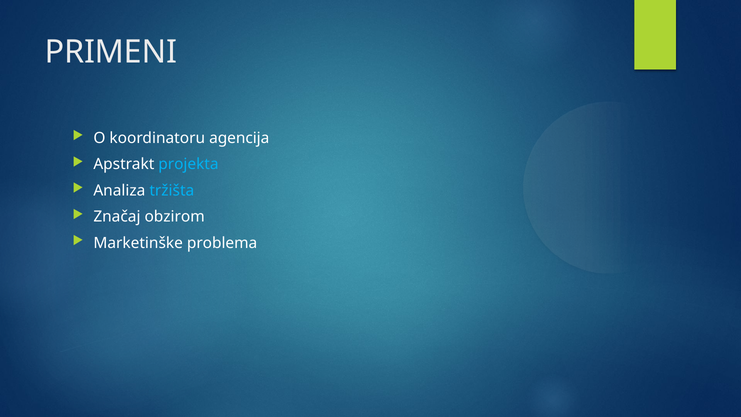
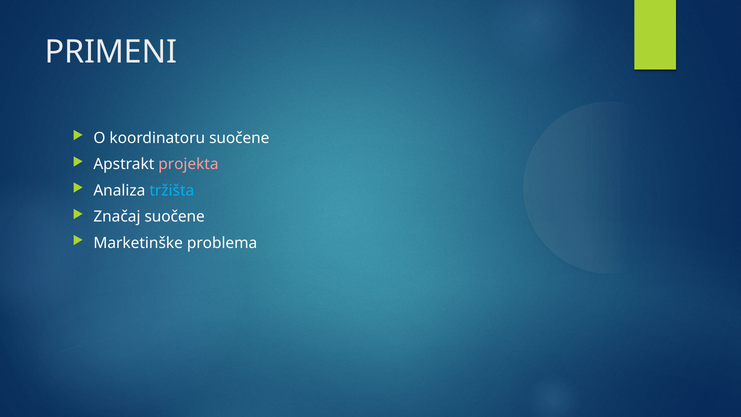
koordinatoru agencija: agencija -> suočene (239, 138)
projekta colour: light blue -> pink (188, 164)
Značaj obzirom: obzirom -> suočene (175, 217)
